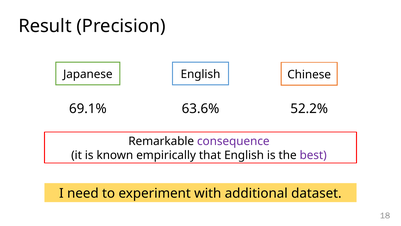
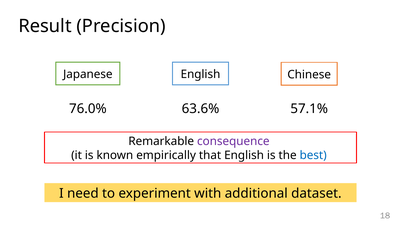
69.1%: 69.1% -> 76.0% (88, 109)
52.2%: 52.2% -> 57.1% (309, 109)
best colour: purple -> blue (313, 155)
